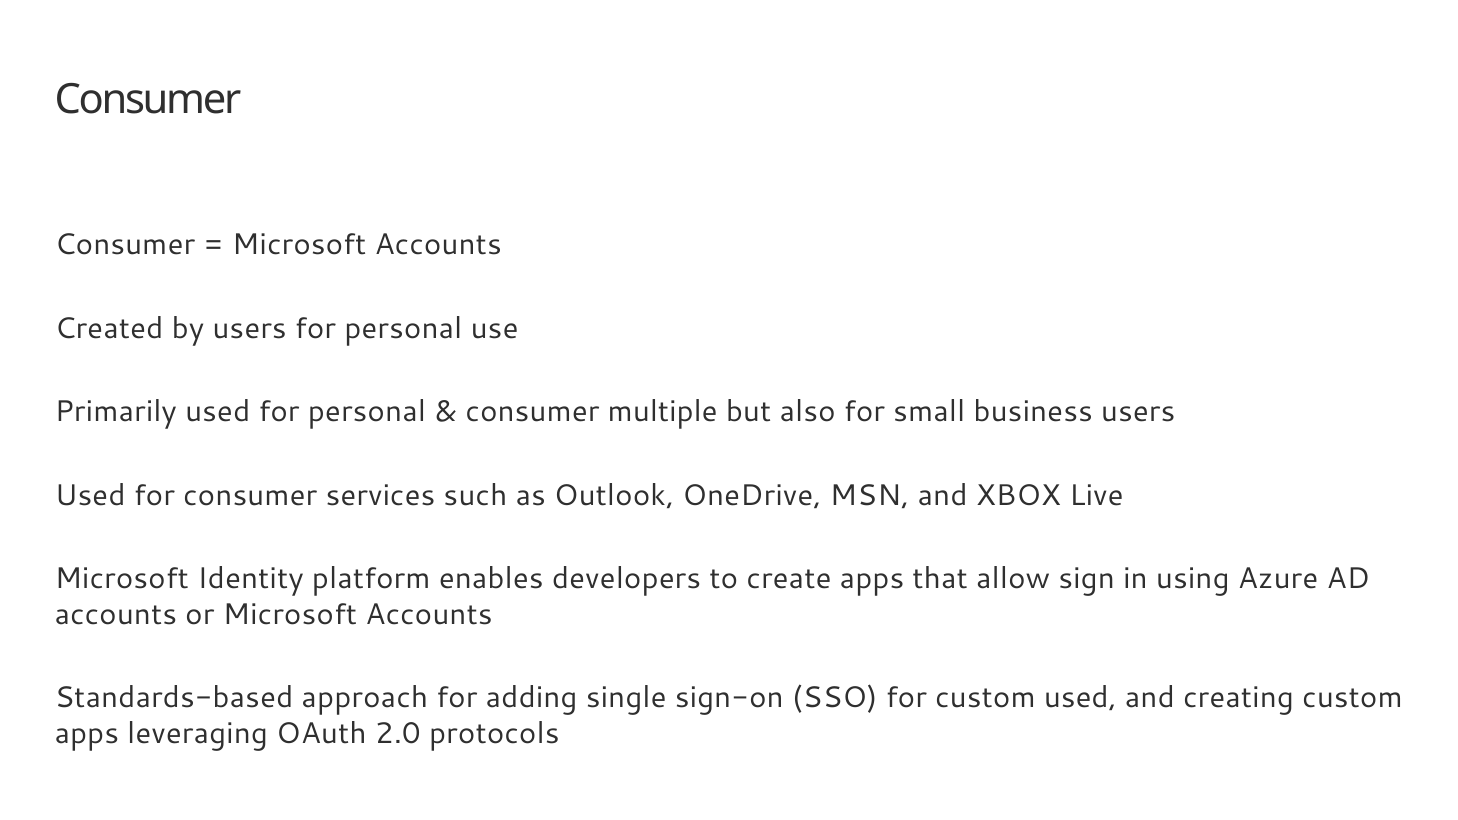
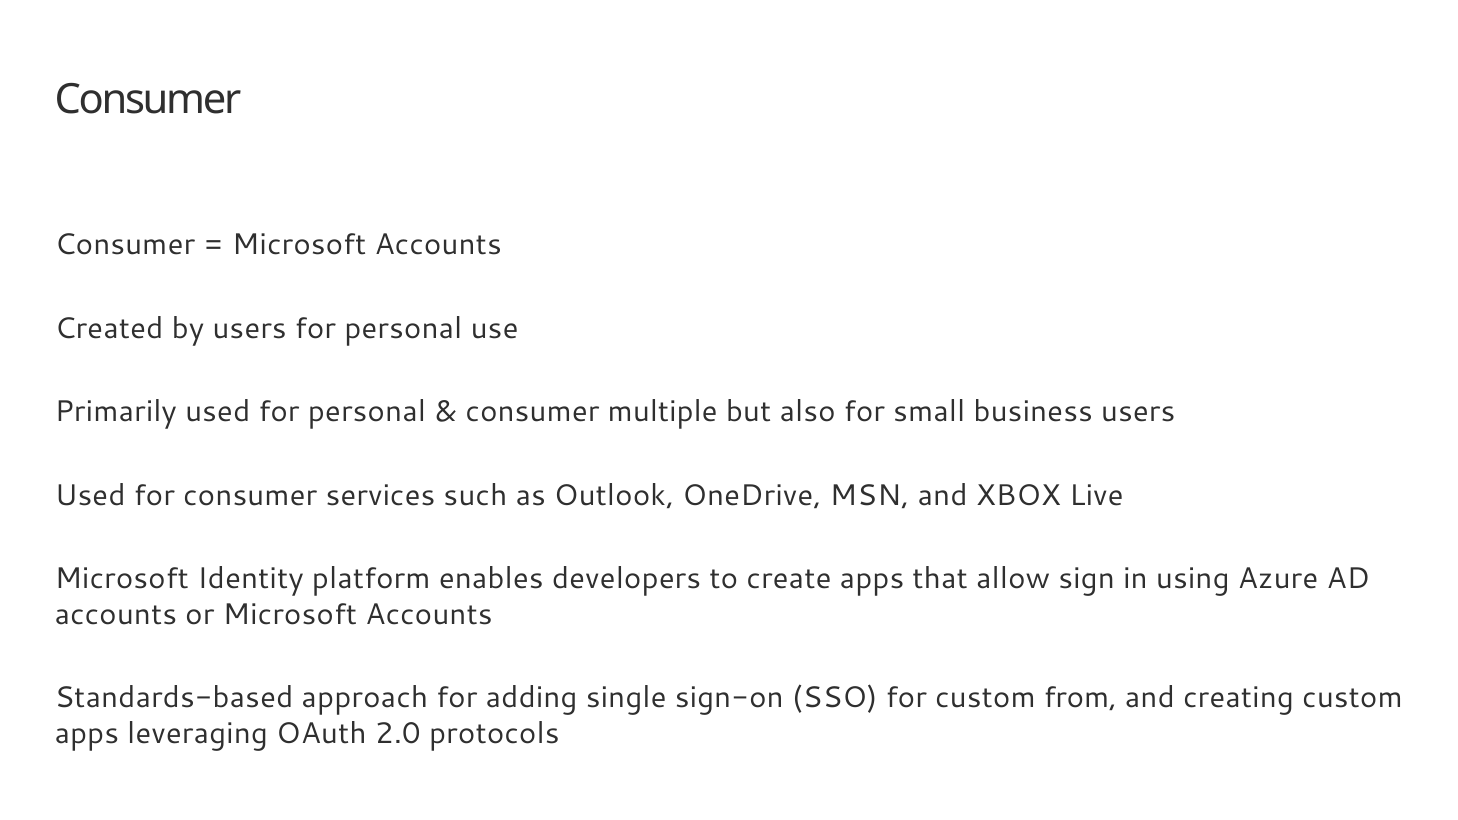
custom used: used -> from (1081, 698)
